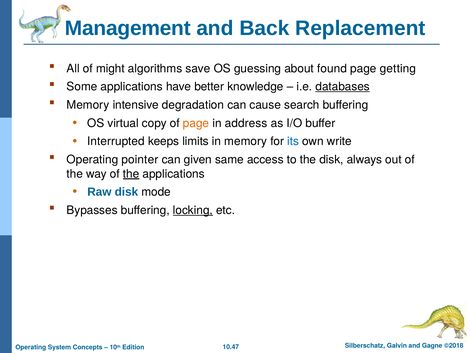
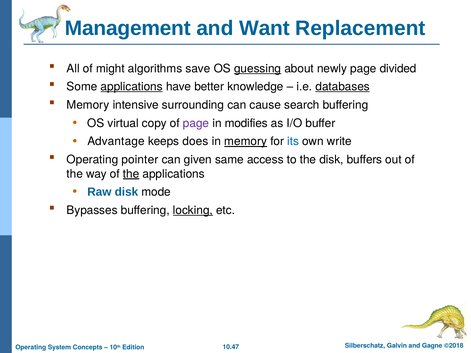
Back: Back -> Want (264, 28)
guessing underline: none -> present (258, 69)
found: found -> newly (332, 69)
getting: getting -> divided (398, 69)
applications underline: none -> present (132, 87)
degradation: degradation -> surrounding (193, 105)
page colour: orange -> purple (196, 123)
address: address -> modifies (246, 123)
Interrupted: Interrupted -> Advantage (116, 142)
limits: limits -> does (196, 142)
memory underline: none -> present (246, 142)
always: always -> buffers (364, 160)
